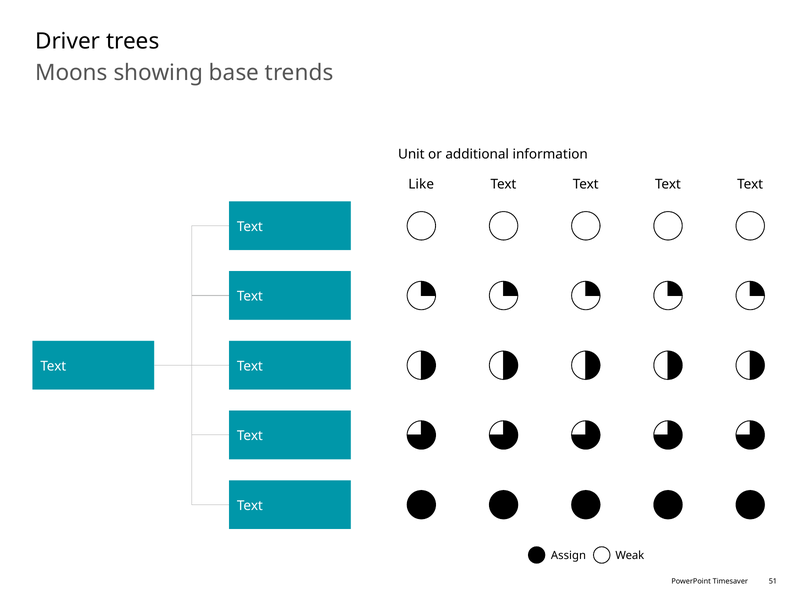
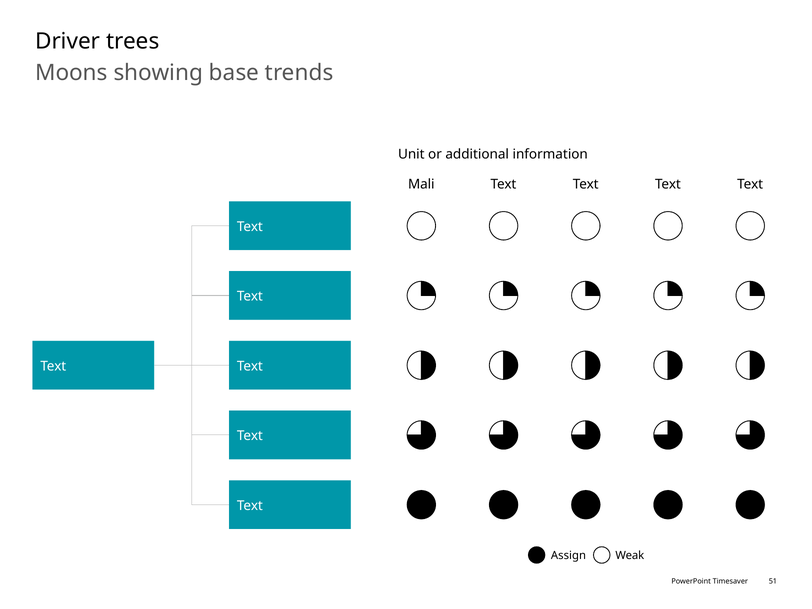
Like: Like -> Mali (421, 184)
